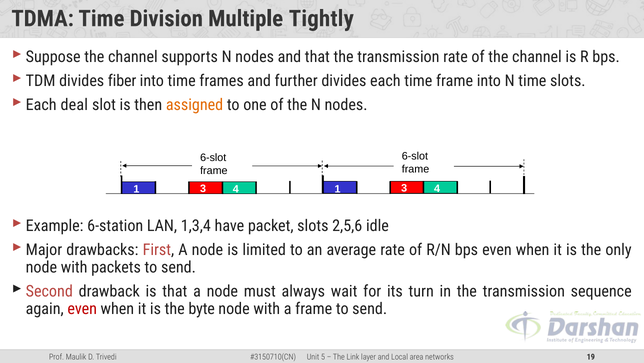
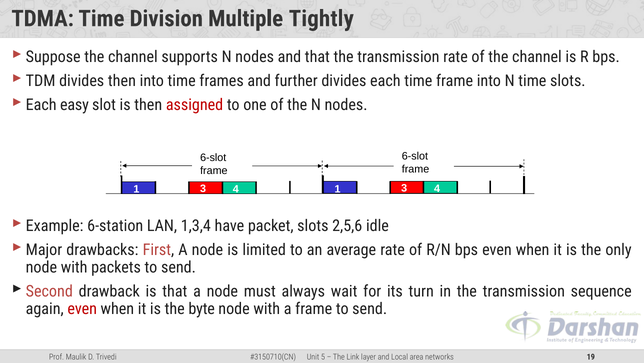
divides fiber: fiber -> then (122, 81)
deal: deal -> easy (74, 105)
assigned colour: orange -> red (195, 105)
